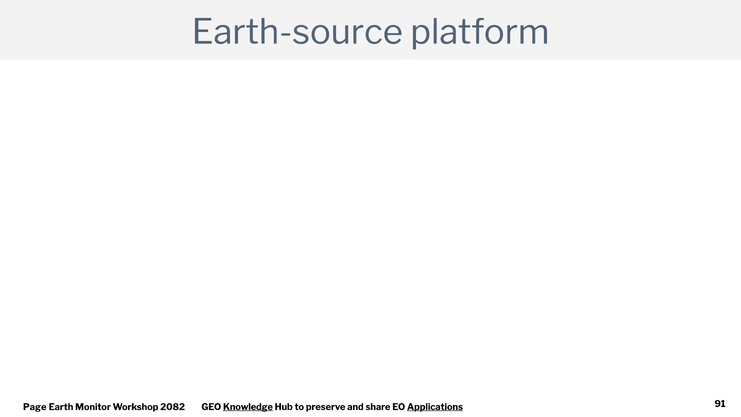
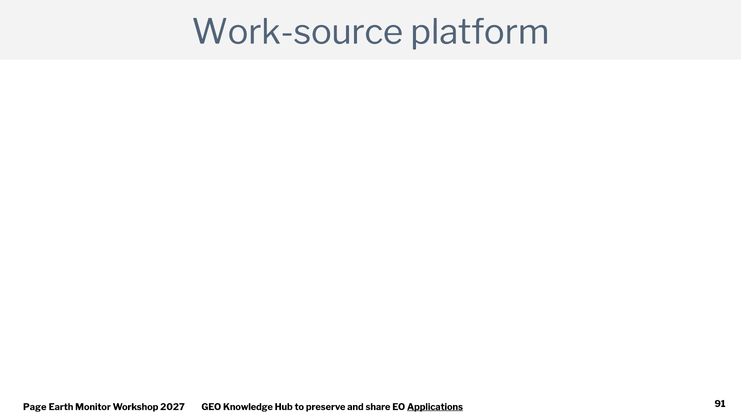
Earth-source: Earth-source -> Work-source (297, 32)
2082: 2082 -> 2027 (173, 407)
Knowledge underline: present -> none (248, 407)
